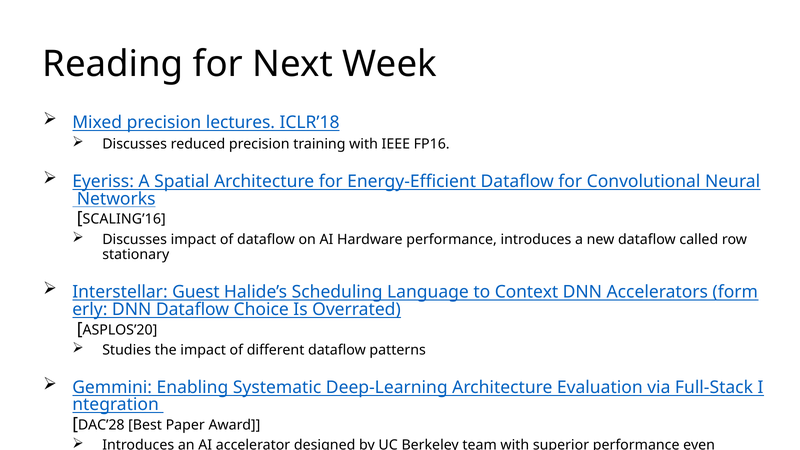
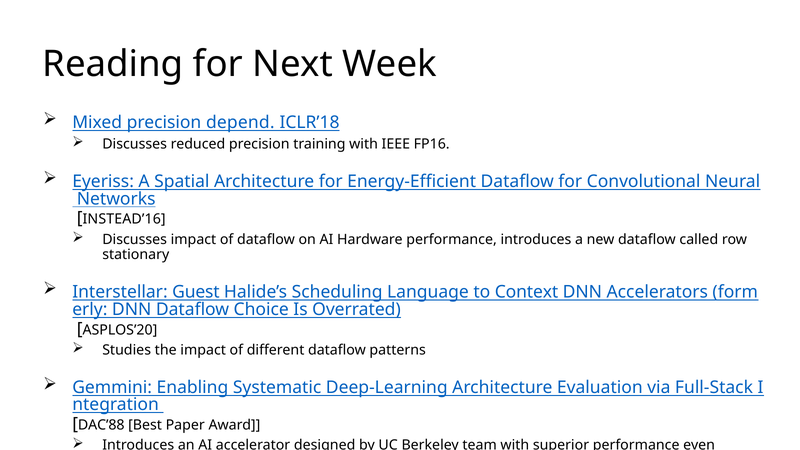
lectures: lectures -> depend (240, 122)
SCALING’16: SCALING’16 -> INSTEAD’16 (124, 219)
DAC’28: DAC’28 -> DAC’88 (101, 425)
